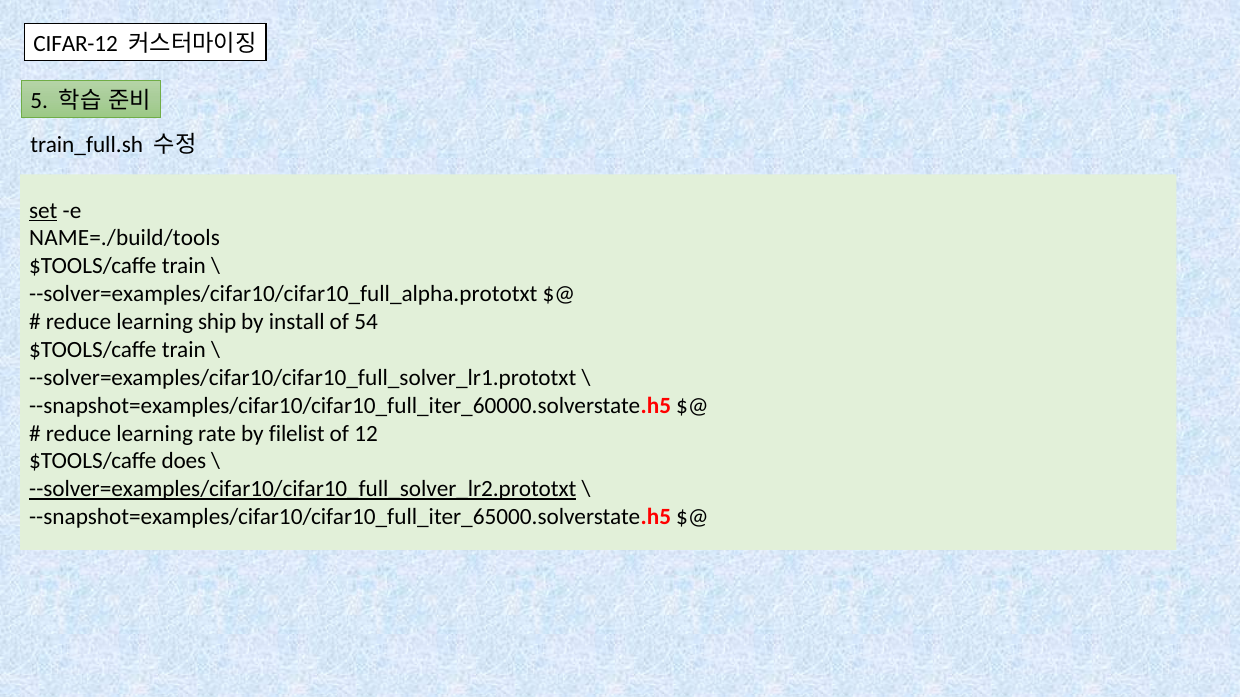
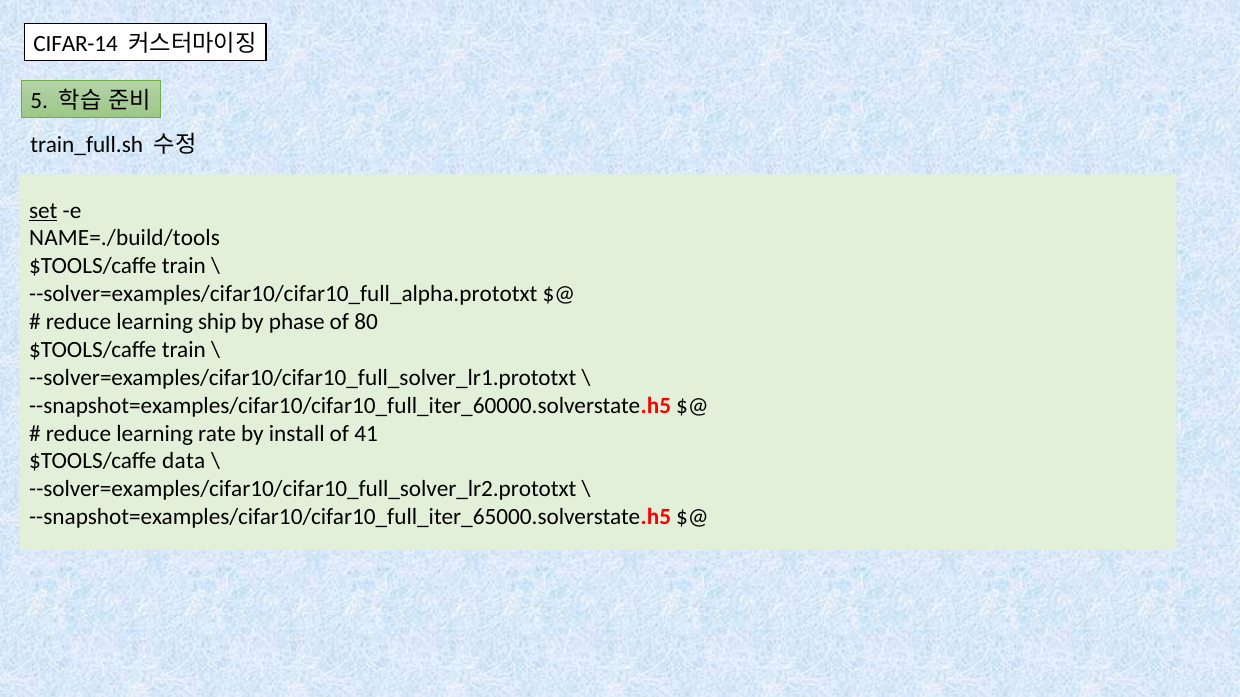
CIFAR-12: CIFAR-12 -> CIFAR-14 (76, 44)
install: install -> phase (297, 322)
54: 54 -> 80 (366, 322)
filelist: filelist -> install (297, 434)
12: 12 -> 41 (366, 434)
does: does -> data (184, 462)
--solver=examples/cifar10/cifar10_full_solver_lr2.prototxt underline: present -> none (303, 490)
